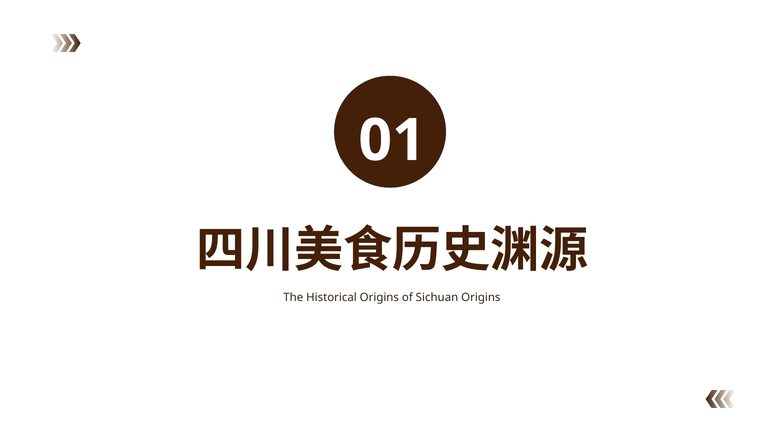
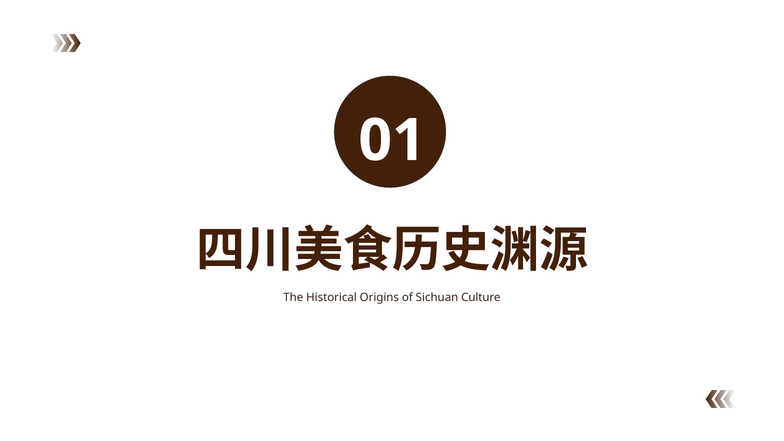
Sichuan Origins: Origins -> Culture (481, 298)
